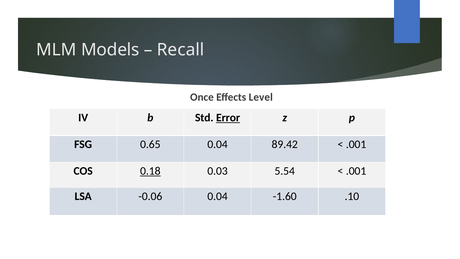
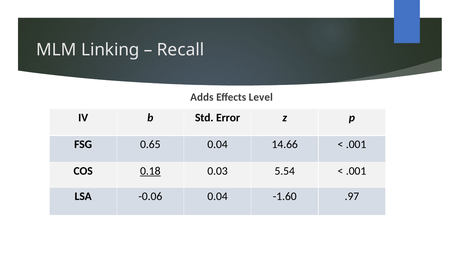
Models: Models -> Linking (110, 50)
Once: Once -> Adds (202, 97)
Error underline: present -> none (228, 118)
89.42: 89.42 -> 14.66 (285, 144)
.10: .10 -> .97 (352, 196)
